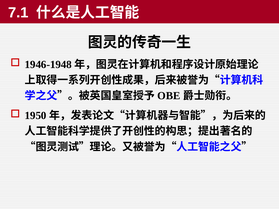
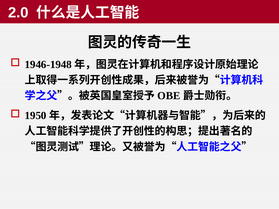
7.1: 7.1 -> 2.0 (18, 13)
